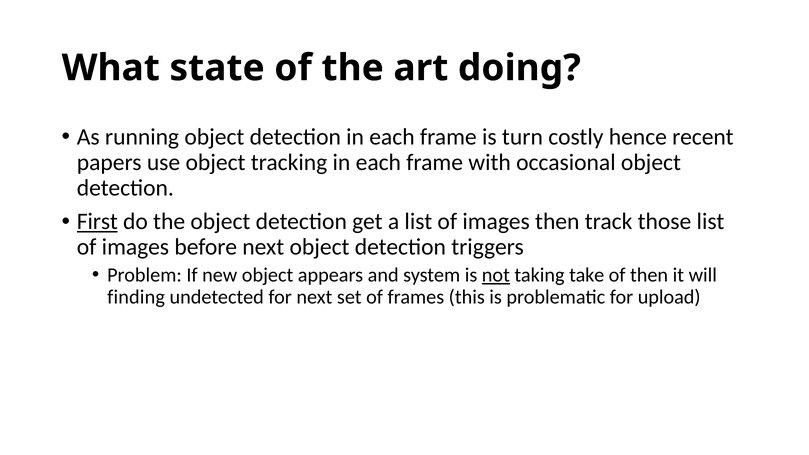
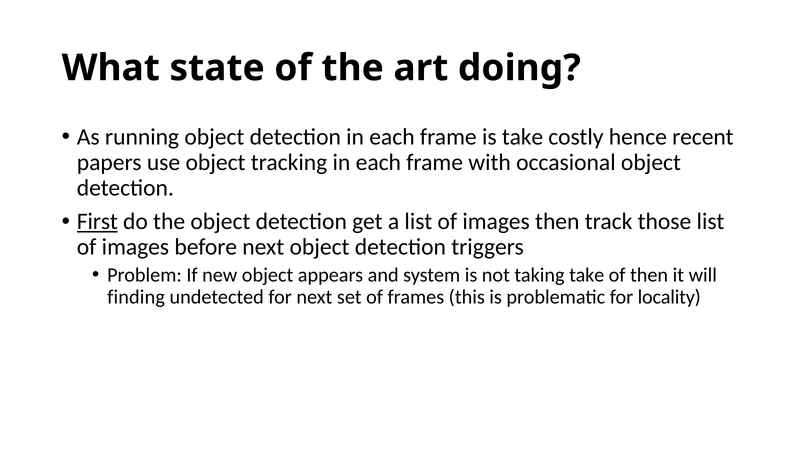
is turn: turn -> take (523, 137)
not underline: present -> none (496, 275)
upload: upload -> locality (669, 297)
